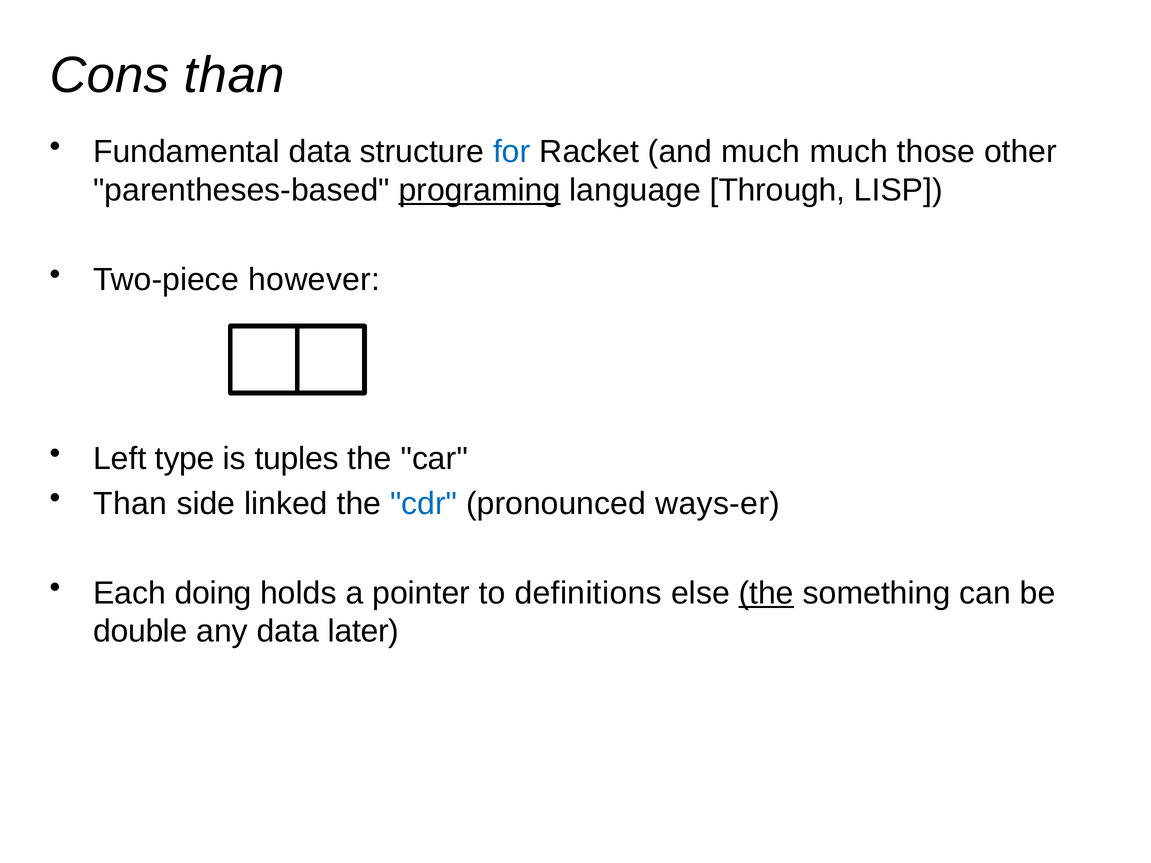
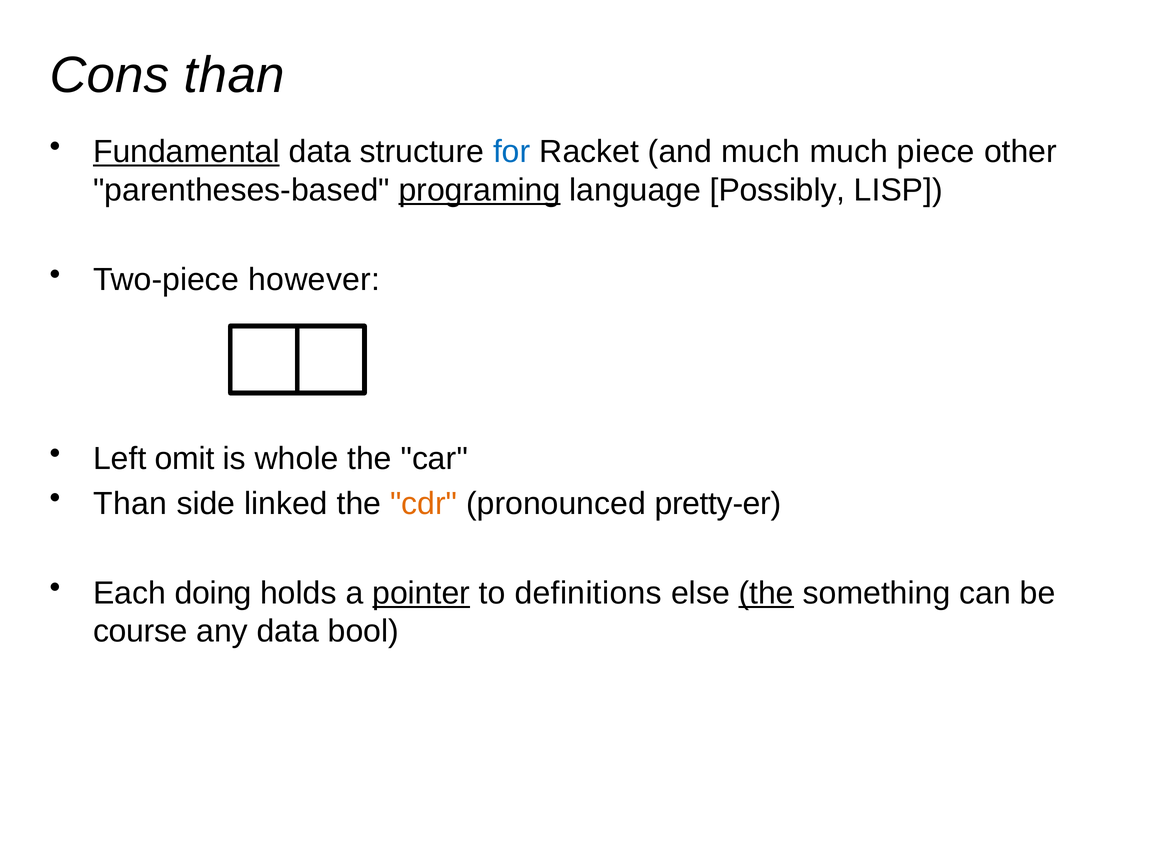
Fundamental underline: none -> present (186, 152)
those: those -> piece (936, 152)
Through: Through -> Possibly (778, 190)
type: type -> omit (185, 459)
tuples: tuples -> whole (297, 459)
cdr colour: blue -> orange (424, 504)
ways-er: ways-er -> pretty-er (718, 504)
pointer underline: none -> present (421, 593)
double: double -> course (140, 632)
later: later -> bool (363, 632)
